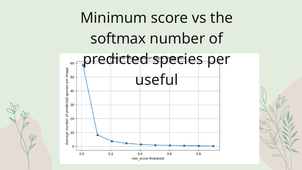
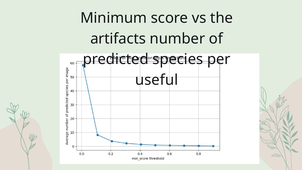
softmax: softmax -> artifacts (118, 39)
